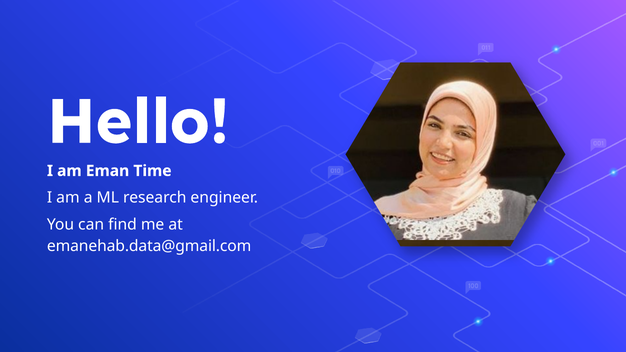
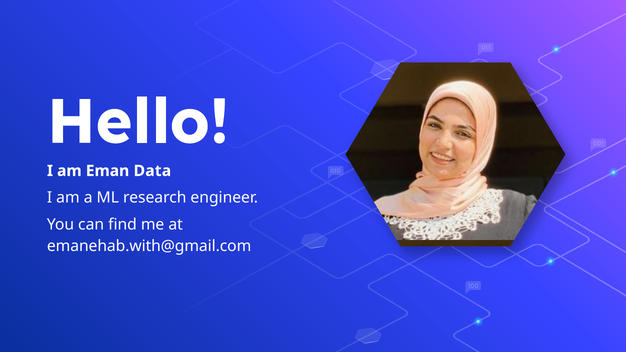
Time: Time -> Data (152, 171)
emanehab.data@gmail.com: emanehab.data@gmail.com -> emanehab.with@gmail.com (149, 246)
